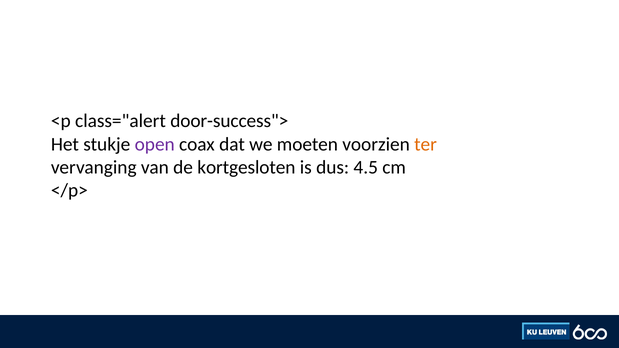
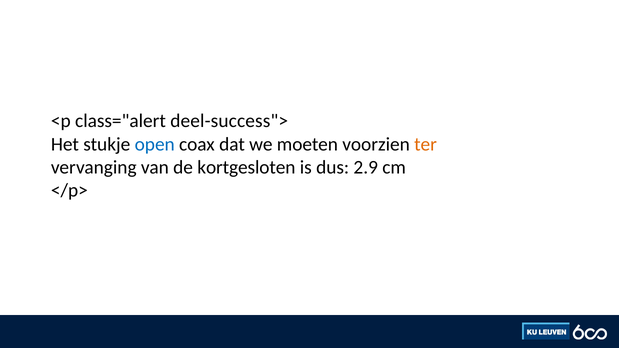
door-success">: door-success"> -> deel-success"> (229, 121)
open colour: purple -> blue (155, 144)
4.5: 4.5 -> 2.9 (366, 167)
